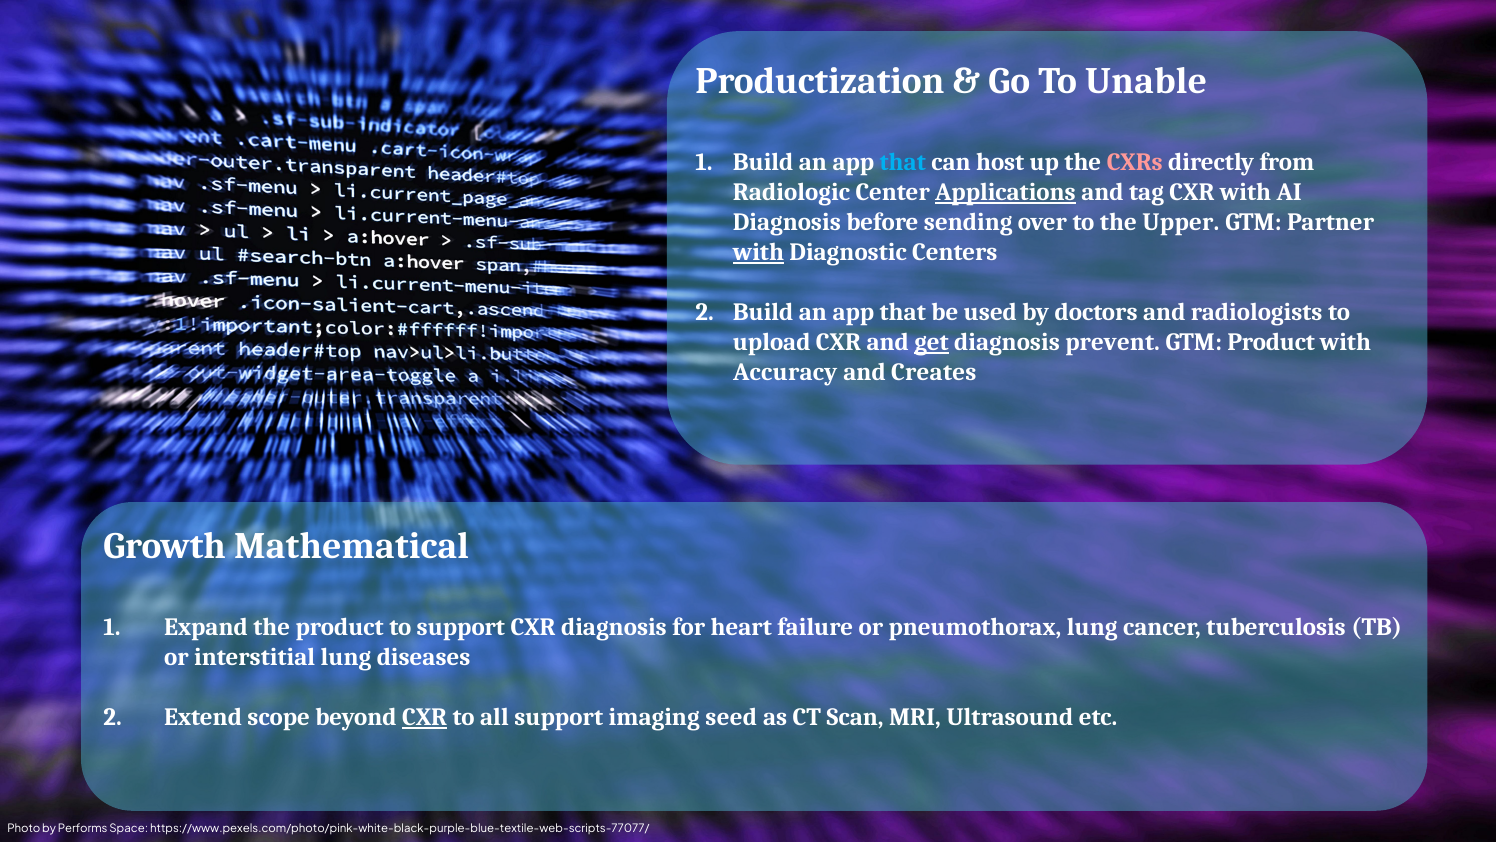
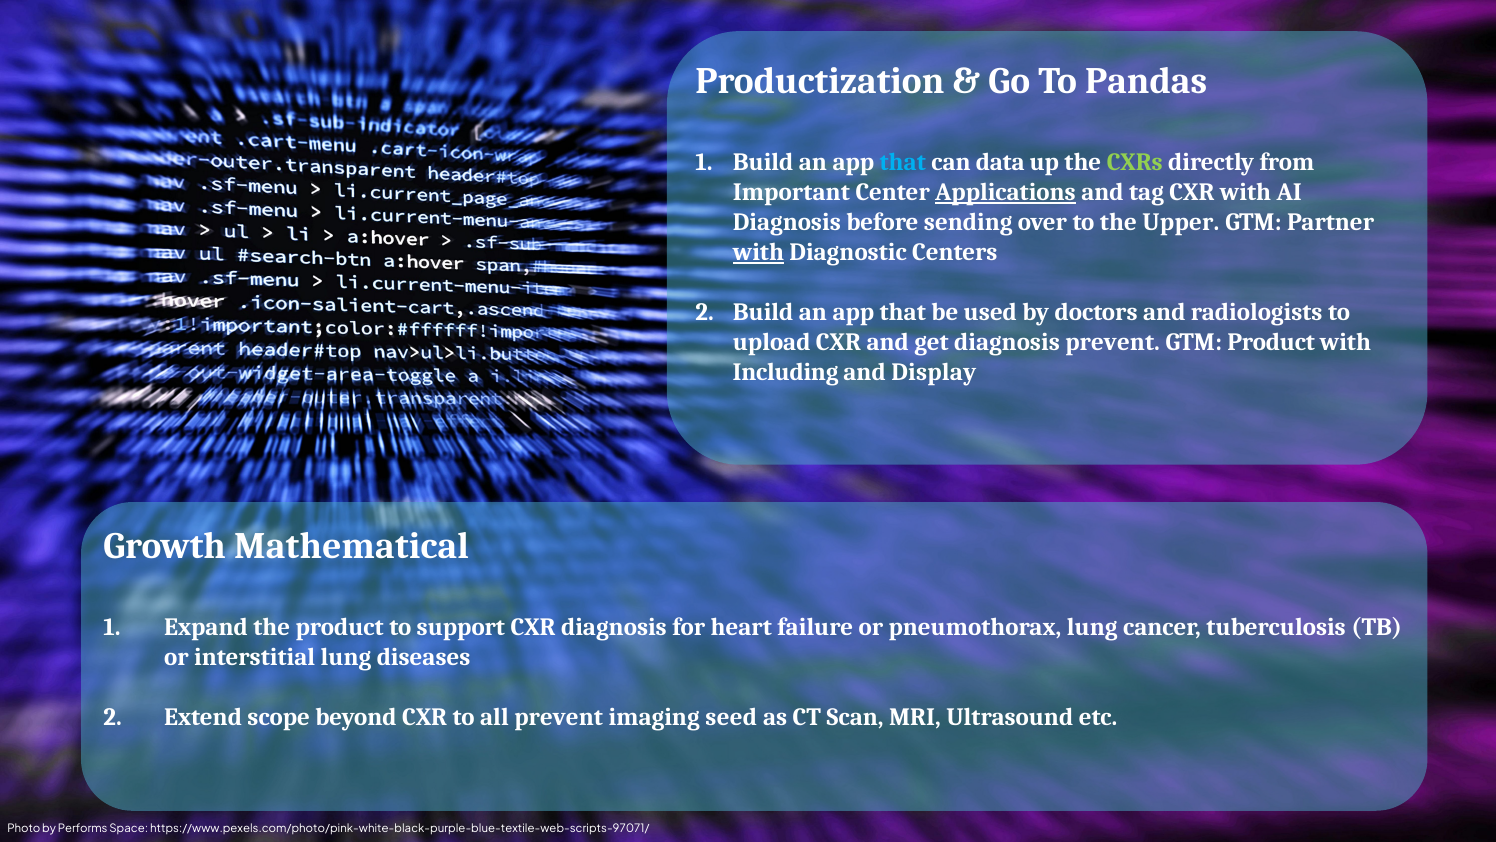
Unable: Unable -> Pandas (1146, 81)
host: host -> data (1000, 162)
CXRs colour: pink -> light green (1135, 162)
Radiologic: Radiologic -> Important (791, 192)
get underline: present -> none (932, 342)
Accuracy: Accuracy -> Including (786, 372)
Creates: Creates -> Display (934, 372)
CXR underline: present -> none (425, 717)
all support: support -> prevent (559, 717)
https://www.pexels.com/photo/pink-white-black-purple-blue-textile-web-scripts-77077/: https://www.pexels.com/photo/pink-white-black-purple-blue-textile-web-scripts-77077/ -> https://www.pexels.com/photo/pink-white-black-purple-blue-textile-web-scripts-97071/ (400, 828)
